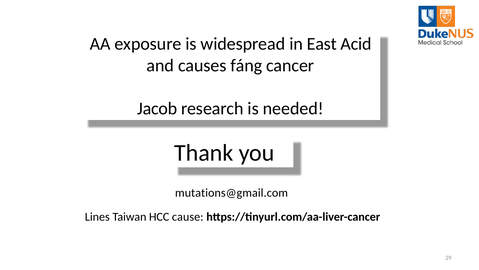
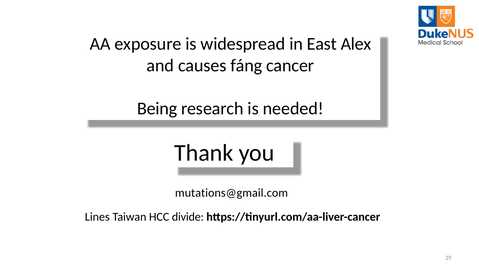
Acid: Acid -> Alex (356, 44)
Jacob: Jacob -> Being (157, 108)
cause: cause -> divide (188, 216)
